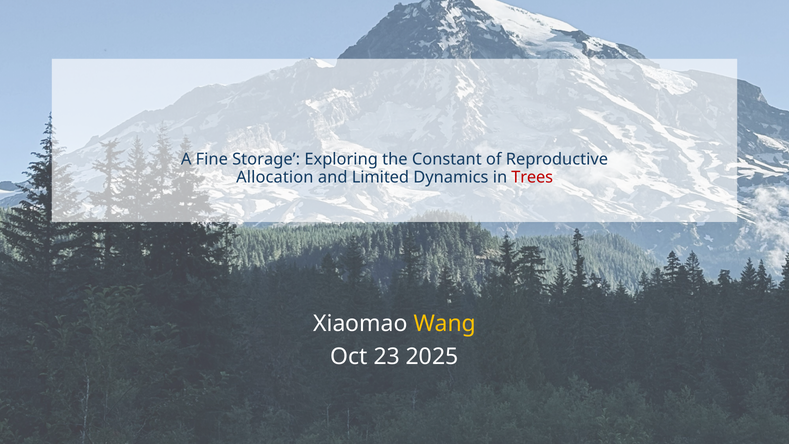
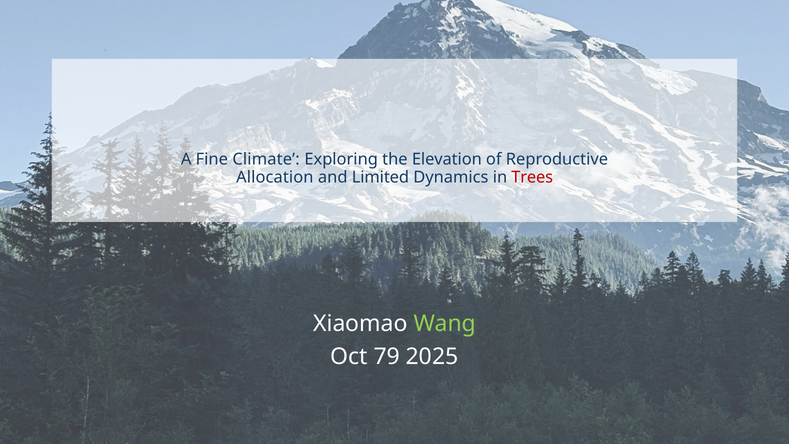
Storage: Storage -> Climate (266, 159)
Constant: Constant -> Elevation (447, 159)
Wang colour: yellow -> light green (445, 324)
23: 23 -> 79 (387, 357)
